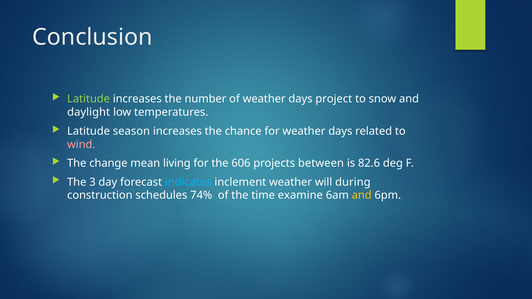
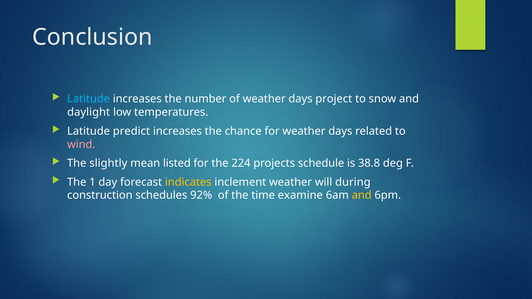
Latitude colour: light green -> light blue (89, 99)
season: season -> predict (131, 131)
change: change -> slightly (108, 163)
living: living -> listed (177, 163)
606: 606 -> 224 (241, 163)
between: between -> schedule (321, 163)
82.6: 82.6 -> 38.8 (369, 163)
3: 3 -> 1 (92, 182)
indicates colour: light blue -> yellow (188, 182)
74%: 74% -> 92% (201, 195)
